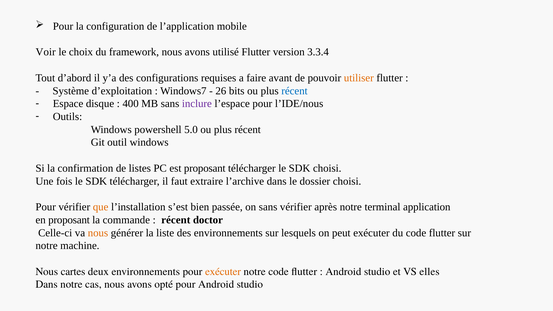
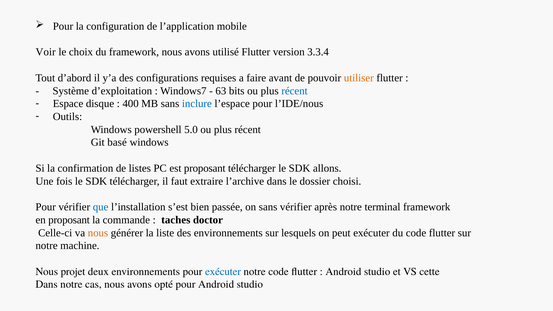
26: 26 -> 63 (221, 91)
inclure colour: purple -> blue (197, 104)
outil: outil -> basé (117, 142)
SDK choisi: choisi -> allons (327, 168)
que colour: orange -> blue (101, 207)
terminal application: application -> framework (427, 207)
récent: récent -> taches (176, 220)
cartes: cartes -> projet (73, 272)
exécuter colour: orange -> blue (223, 272)
elles: elles -> cette (430, 272)
